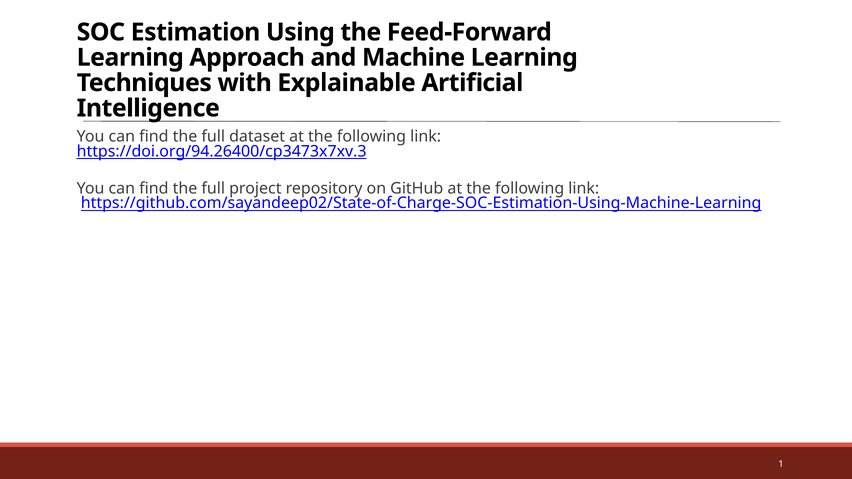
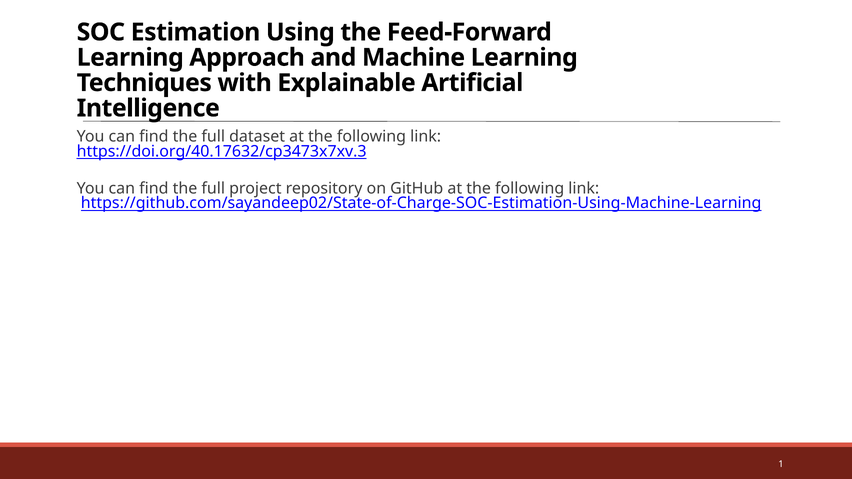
https://doi.org/94.26400/cp3473x7xv.3: https://doi.org/94.26400/cp3473x7xv.3 -> https://doi.org/40.17632/cp3473x7xv.3 (222, 151)
